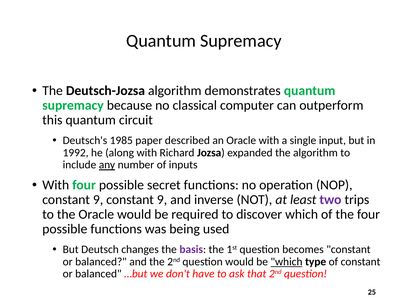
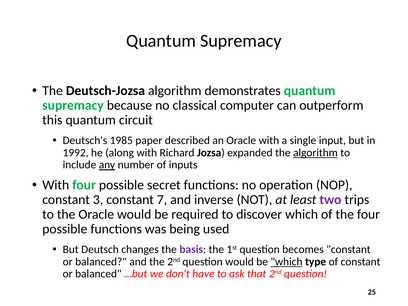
algorithm underline: none -> present (315, 153)
9: 9 -> 3 (98, 200)
9: 9 -> 7 (162, 200)
